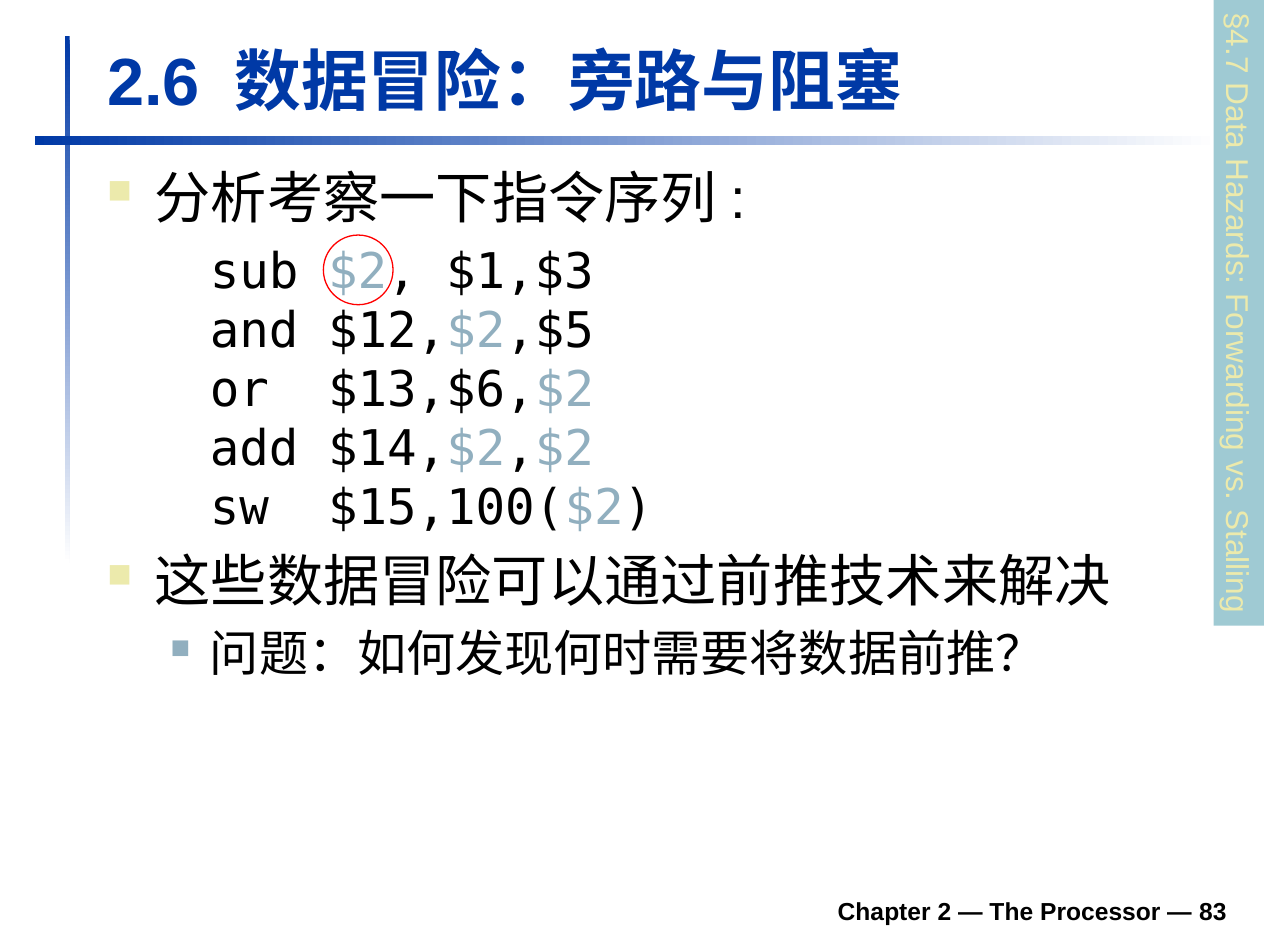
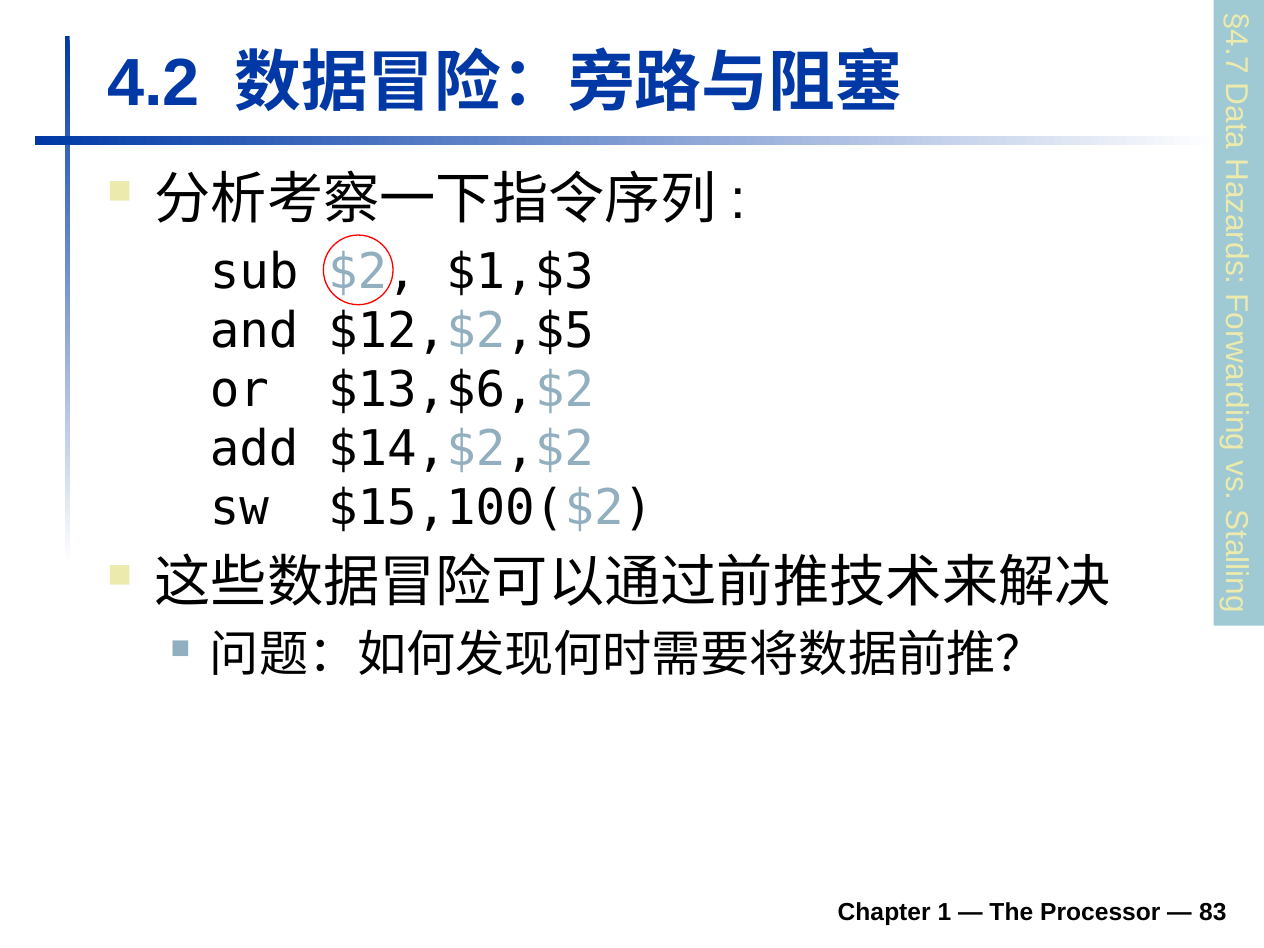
2.6: 2.6 -> 4.2 (154, 84)
2: 2 -> 1 (944, 912)
